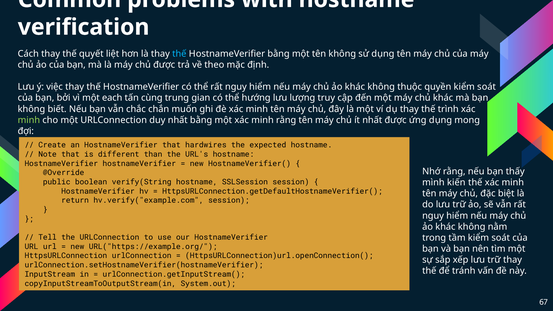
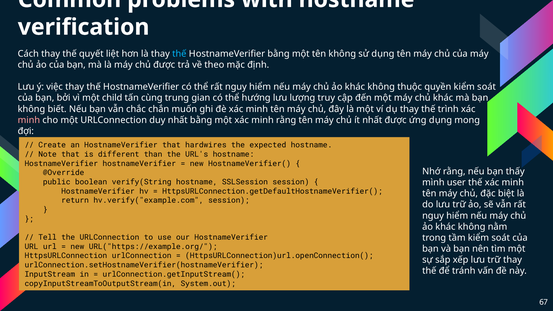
each: each -> child (112, 98)
minh colour: light green -> pink (29, 120)
kiến: kiến -> user (456, 183)
